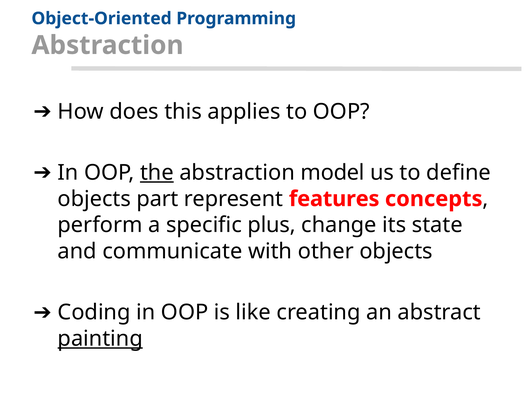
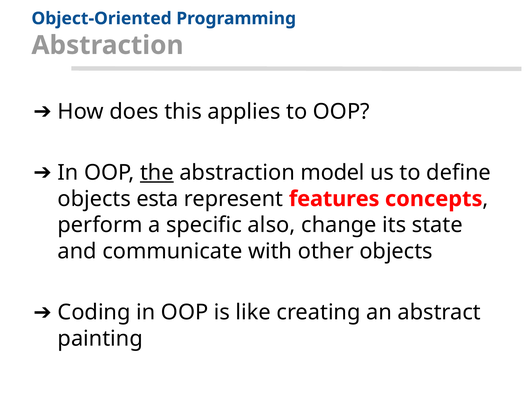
part: part -> esta (157, 199)
plus: plus -> also (271, 225)
painting underline: present -> none (100, 339)
